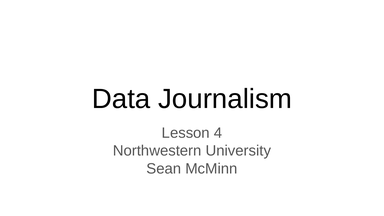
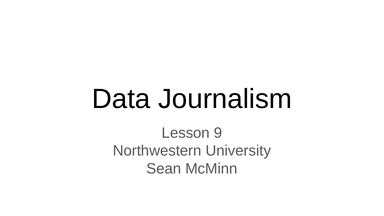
4: 4 -> 9 (218, 133)
